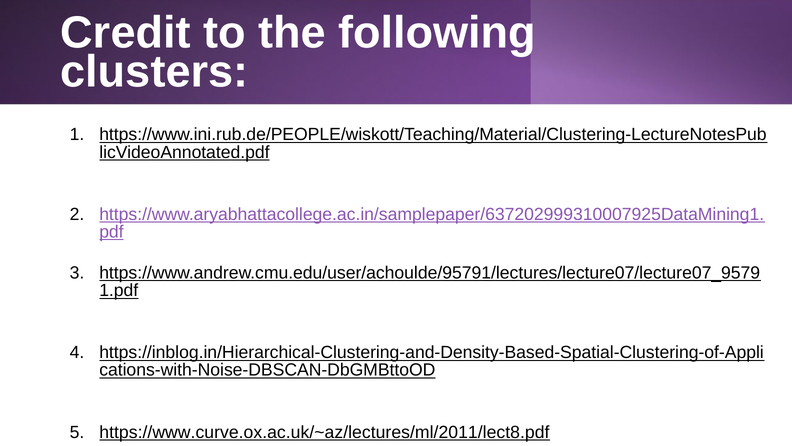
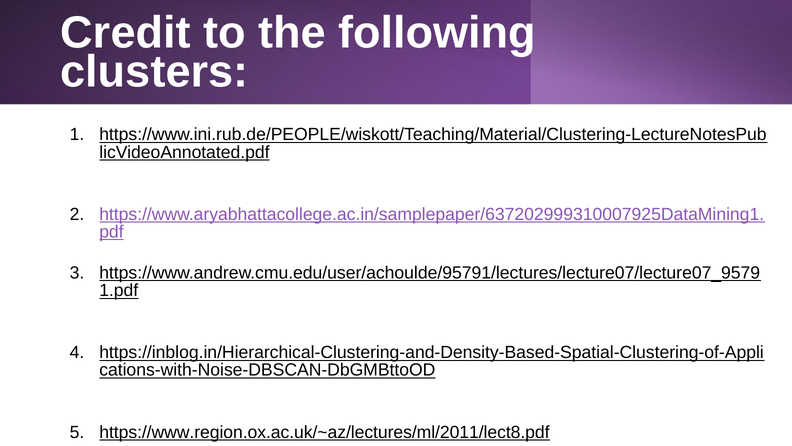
https://www.curve.ox.ac.uk/~az/lectures/ml/2011/lect8.pdf: https://www.curve.ox.ac.uk/~az/lectures/ml/2011/lect8.pdf -> https://www.region.ox.ac.uk/~az/lectures/ml/2011/lect8.pdf (324, 432)
